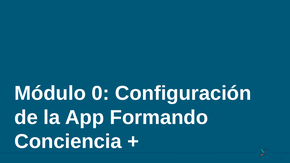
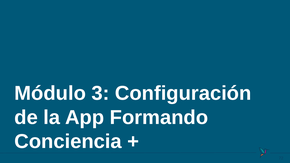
0: 0 -> 3 (100, 93)
